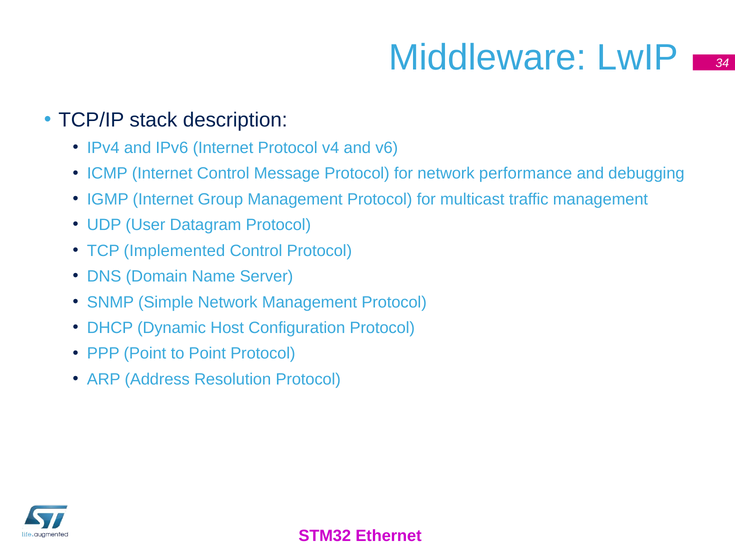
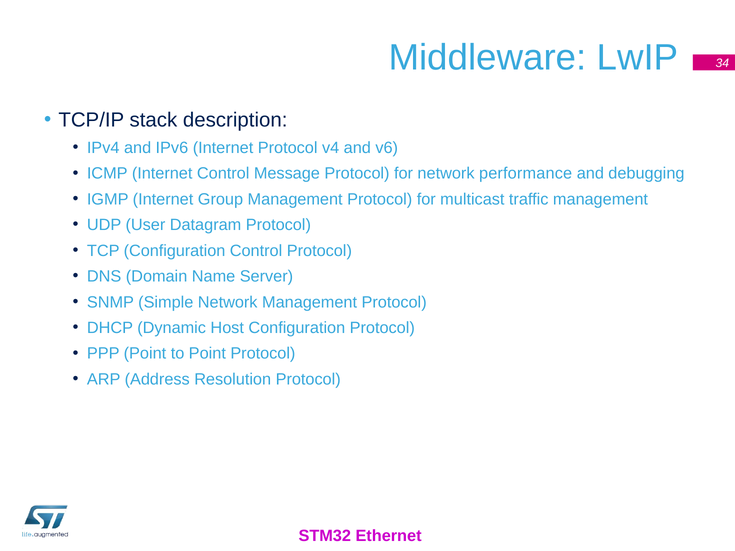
TCP Implemented: Implemented -> Configuration (175, 251)
